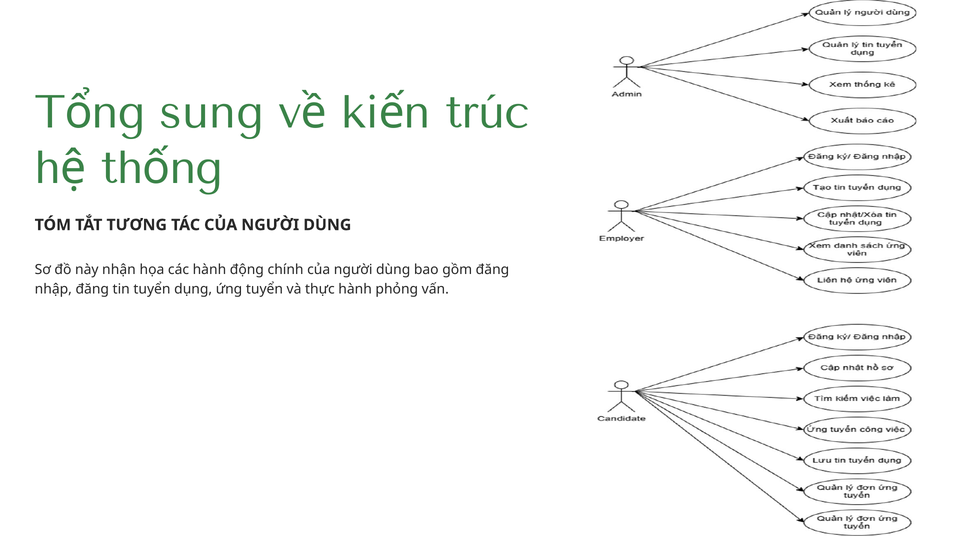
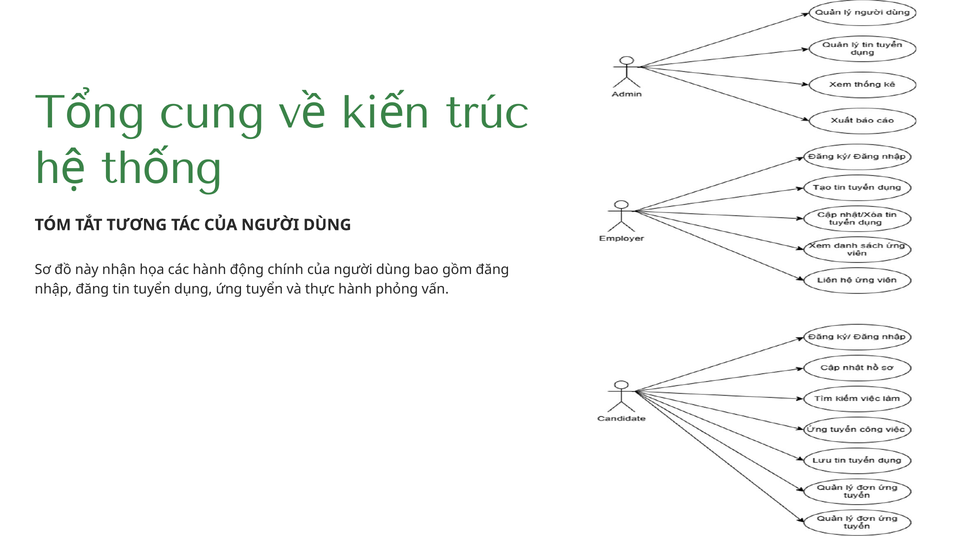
sung: sung -> cung (212, 112)
